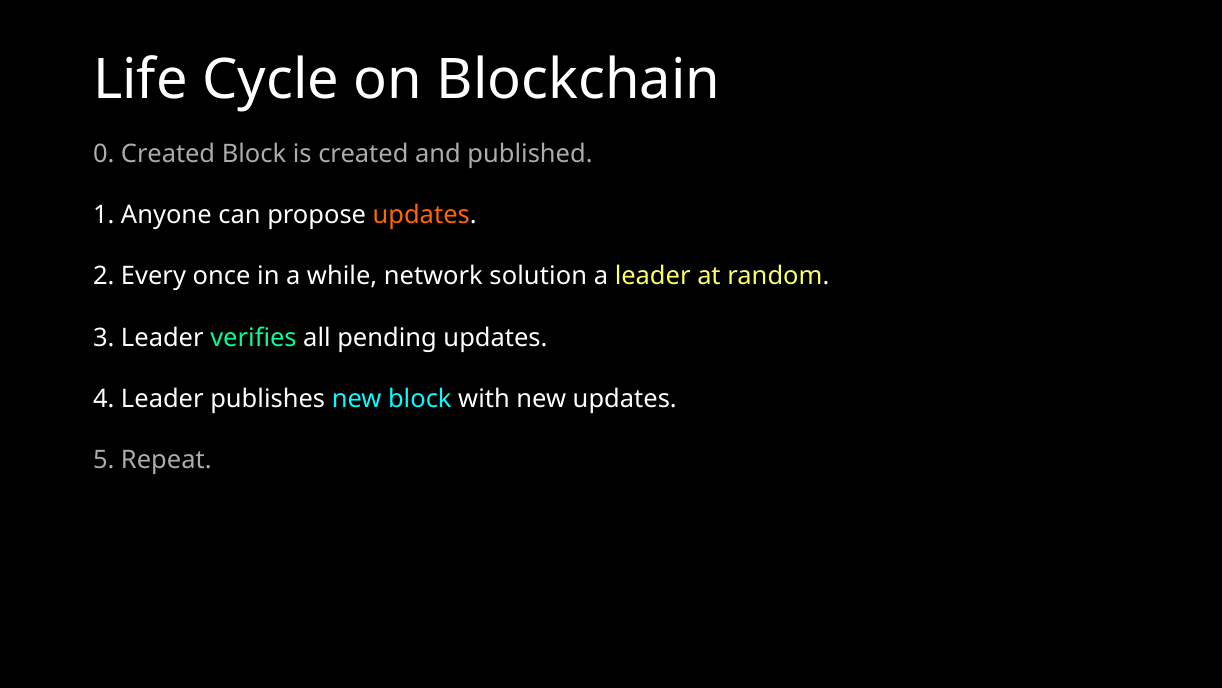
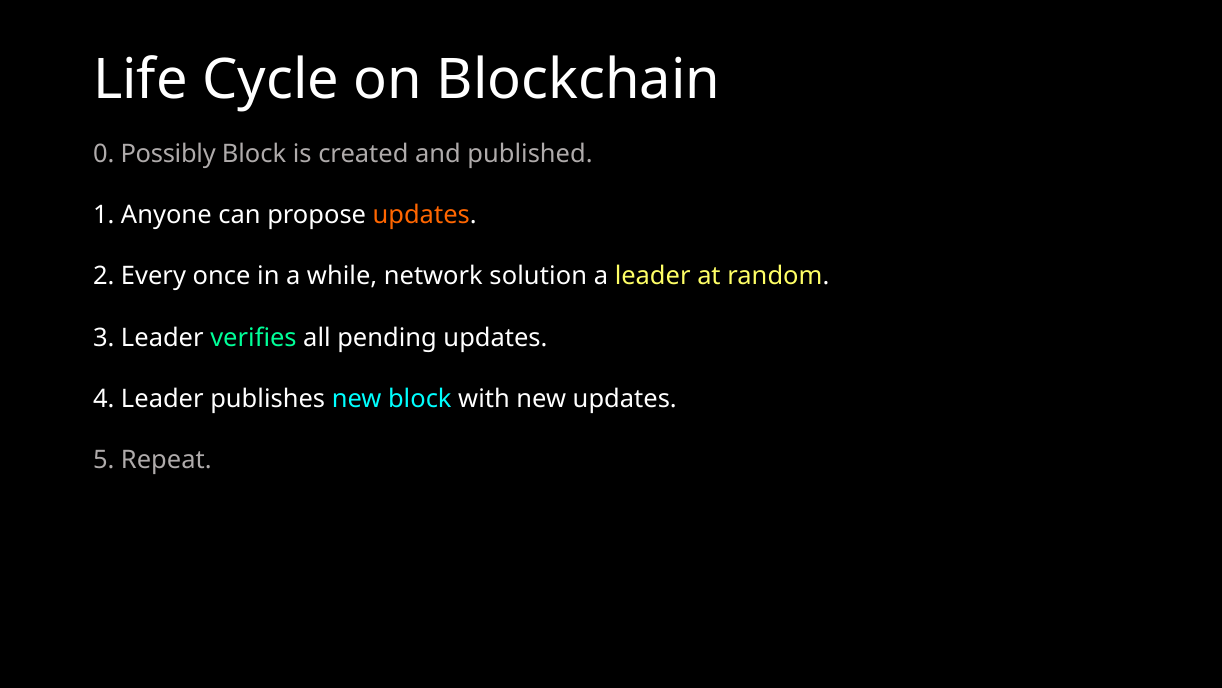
0 Created: Created -> Possibly (168, 154)
